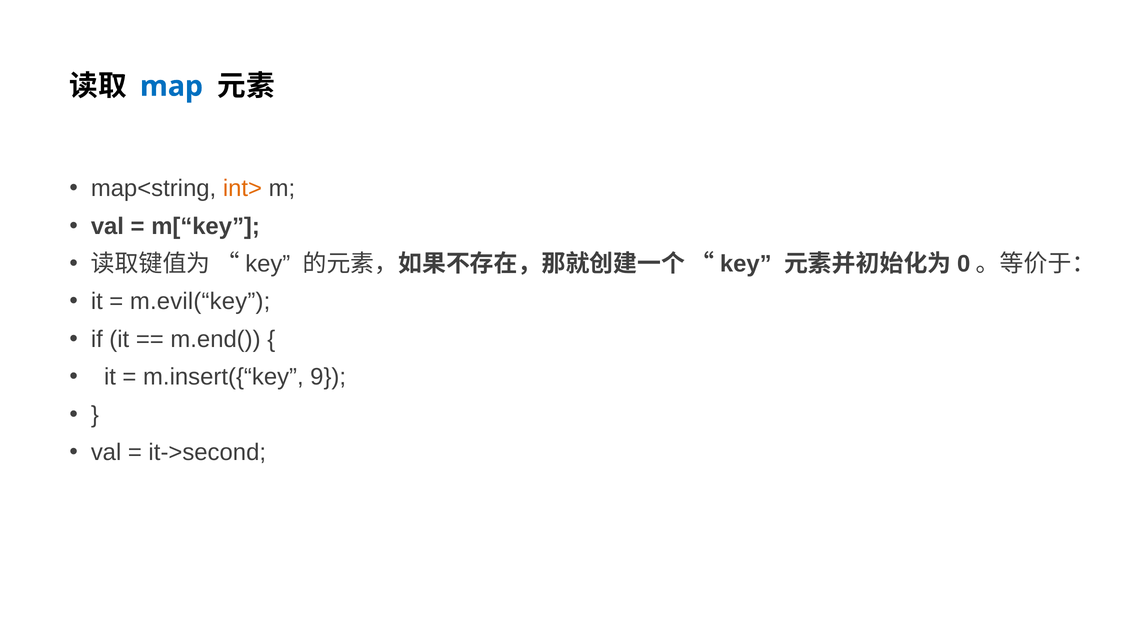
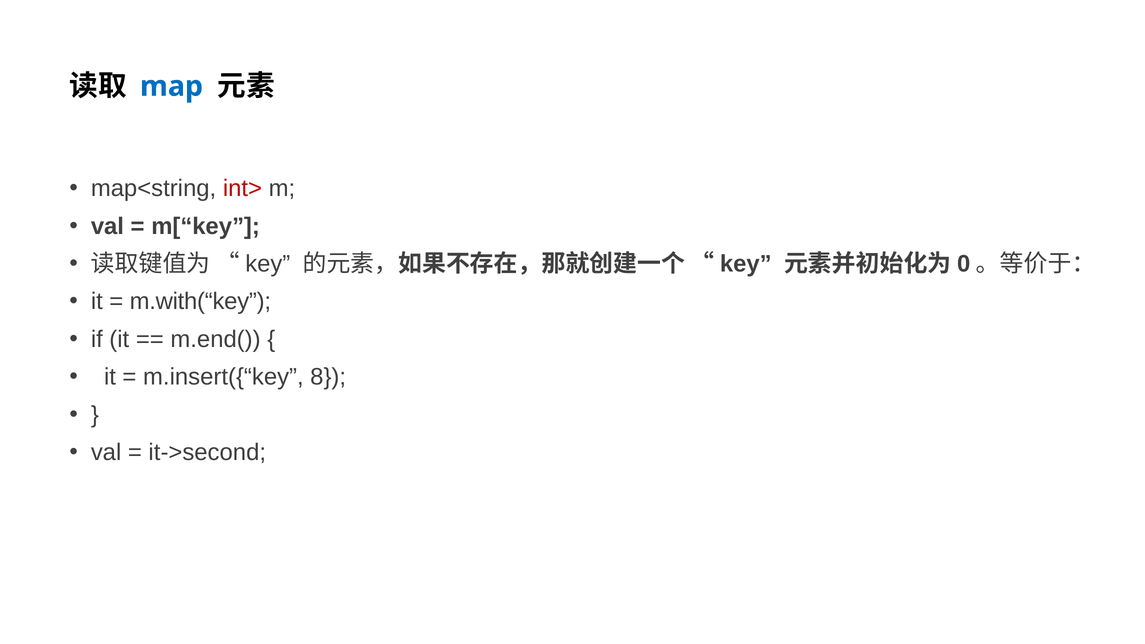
int> colour: orange -> red (242, 188)
m.evil(“key: m.evil(“key -> m.with(“key (200, 302)
9: 9 -> 8 (328, 377)
